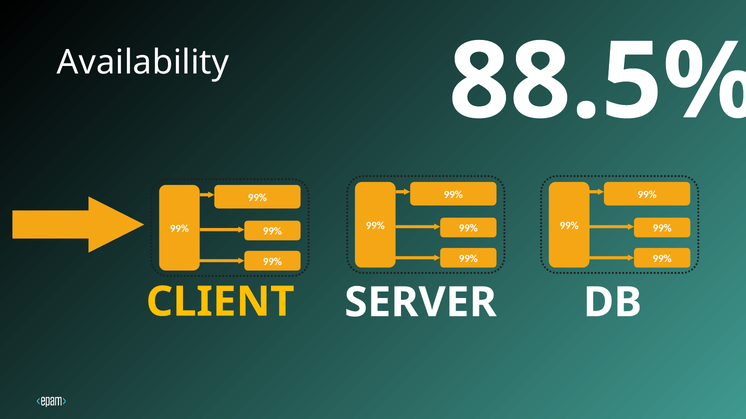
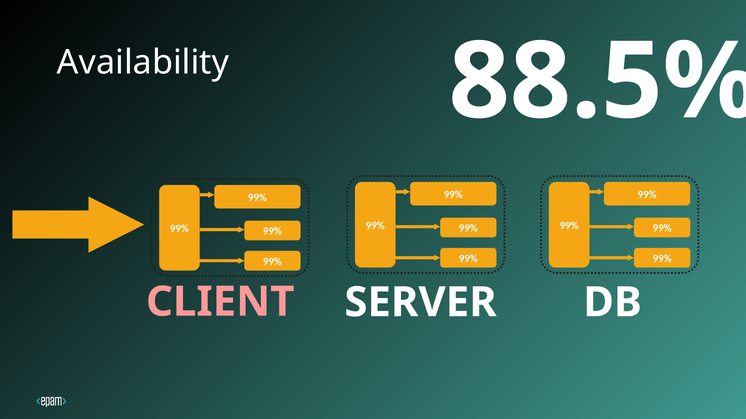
CLIENT colour: yellow -> pink (220, 302)
